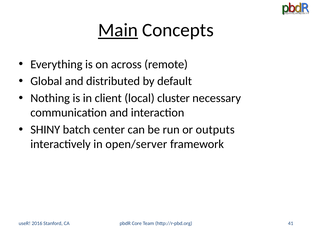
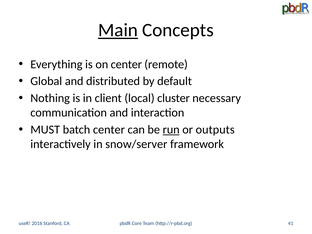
on across: across -> center (126, 64)
SHINY: SHINY -> MUST (45, 130)
run underline: none -> present (171, 130)
open/server: open/server -> snow/server (136, 144)
